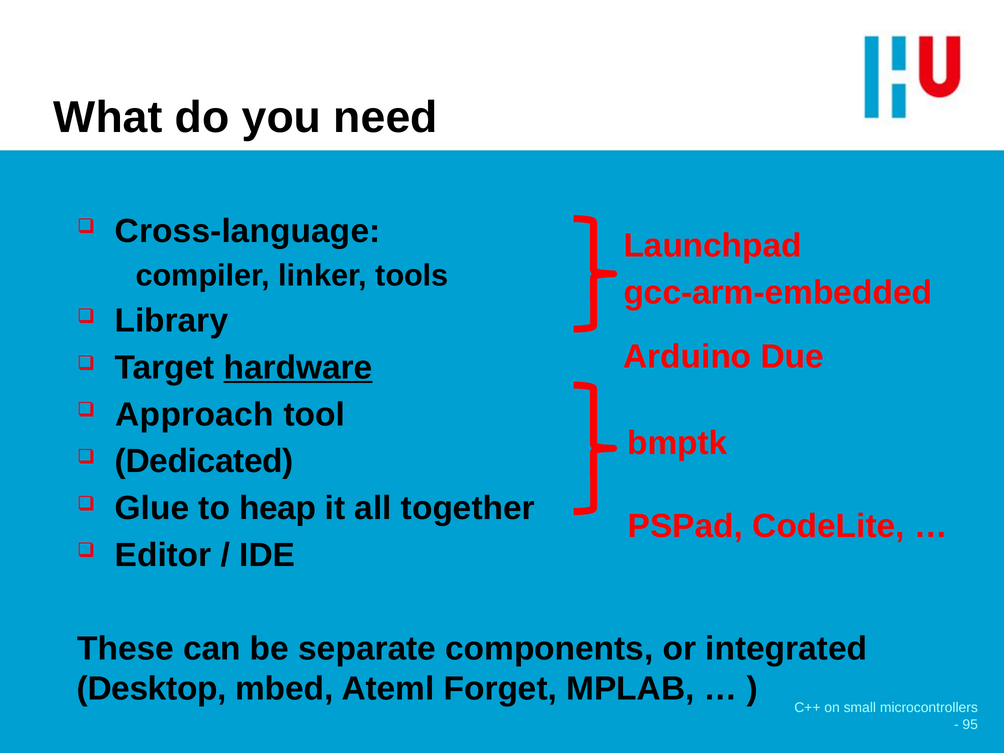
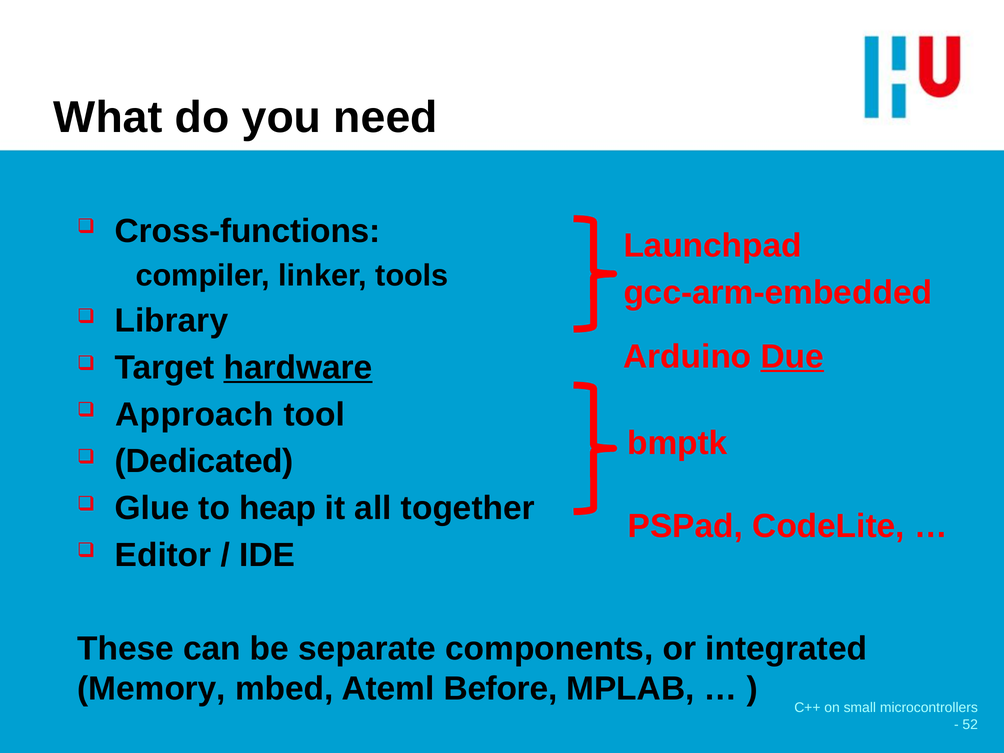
Cross-language: Cross-language -> Cross-functions (248, 231)
Due underline: none -> present (792, 356)
Desktop: Desktop -> Memory (151, 689)
Forget: Forget -> Before (501, 689)
95: 95 -> 52 (970, 724)
